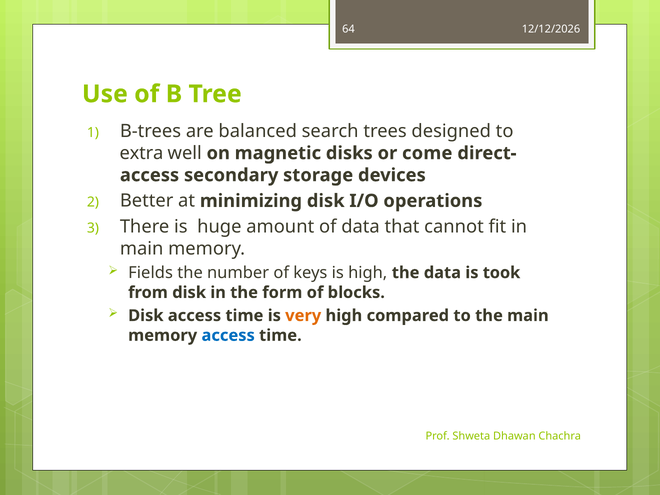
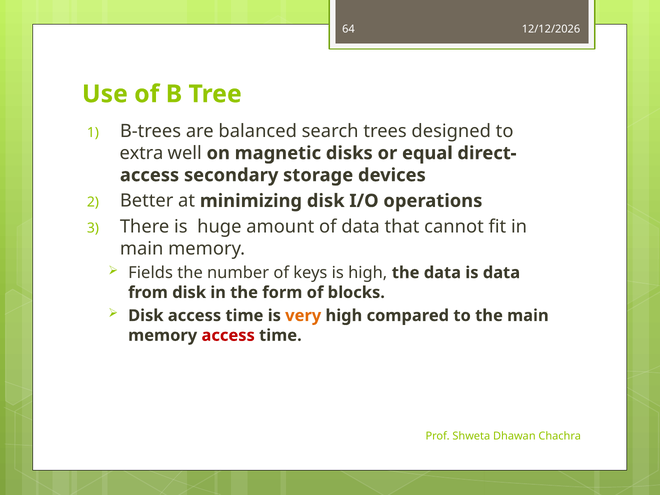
come: come -> equal (427, 153)
is took: took -> data (501, 273)
access colour: blue -> red (228, 335)
